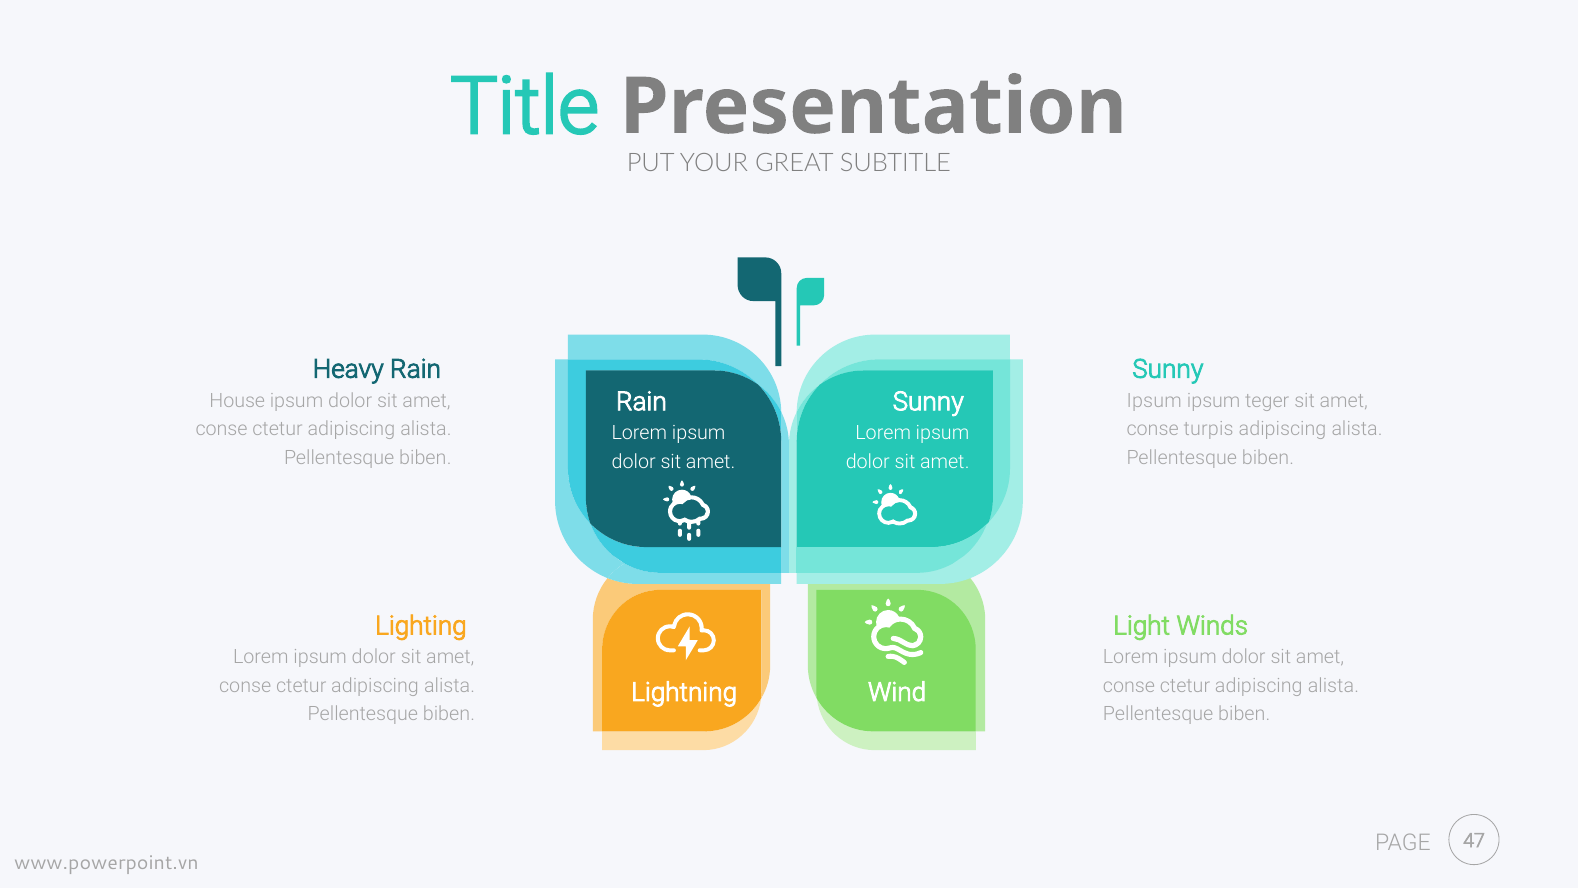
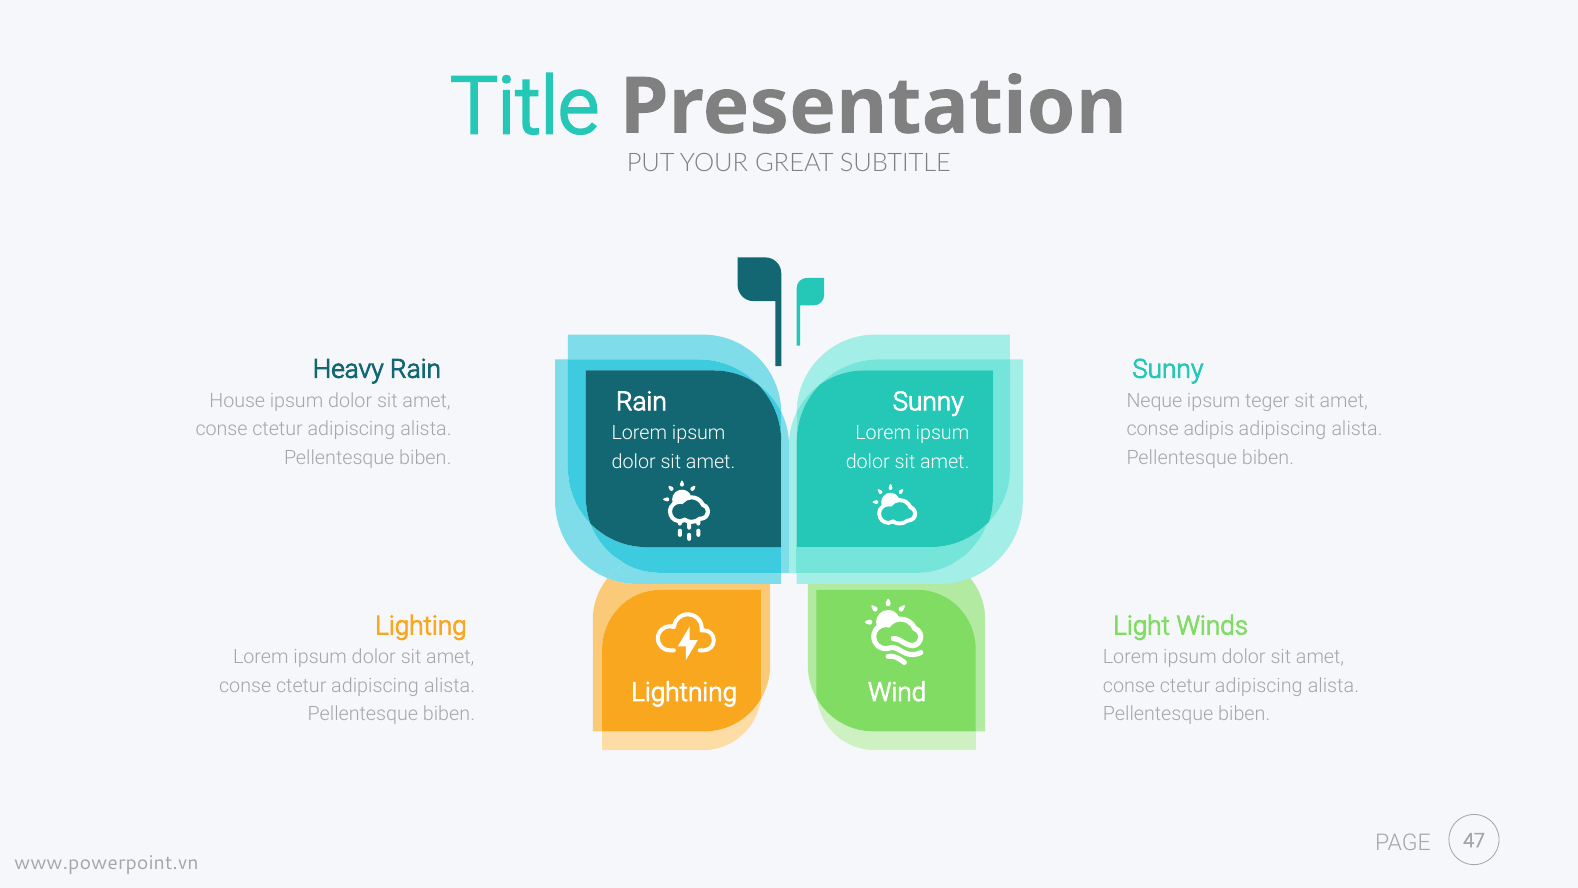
Ipsum: Ipsum -> Neque (1154, 401)
turpis: turpis -> adipis (1209, 429)
